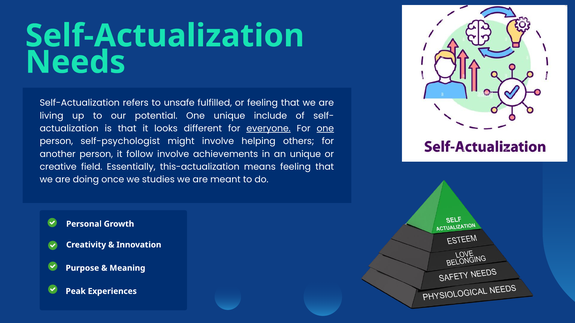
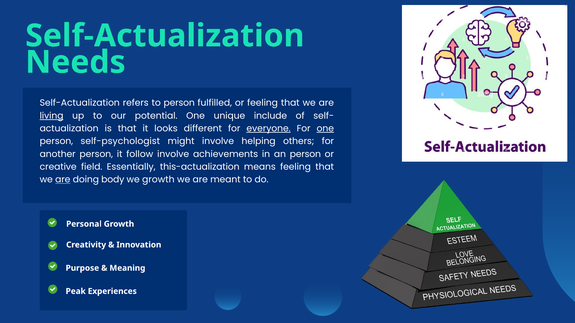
to unsafe: unsafe -> person (179, 103)
living underline: none -> present (52, 116)
an unique: unique -> person (305, 154)
are underline: none -> present (63, 180)
once: once -> body (113, 180)
we studies: studies -> growth (158, 180)
